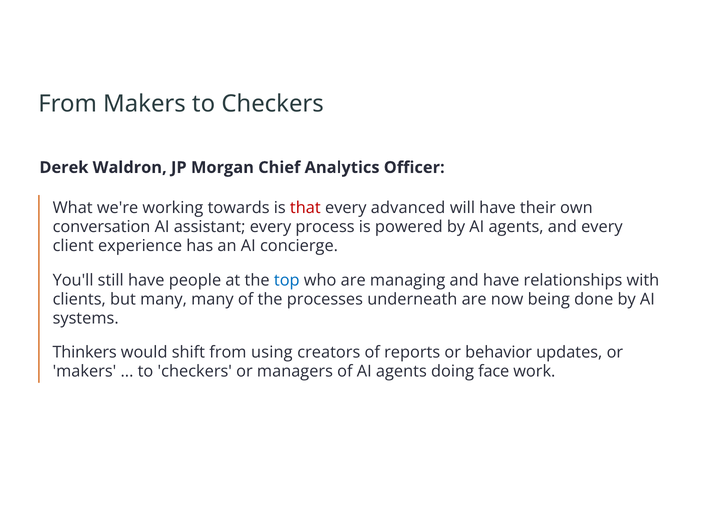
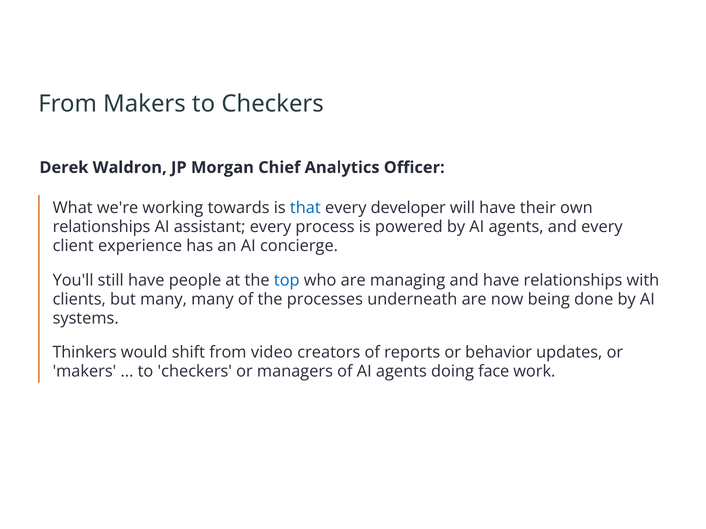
that colour: red -> blue (305, 208)
advanced: advanced -> developer (408, 208)
conversation: conversation -> relationships (102, 227)
using: using -> video (272, 353)
